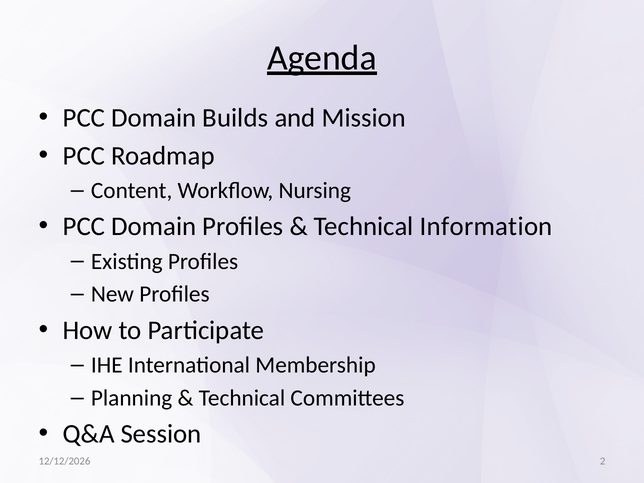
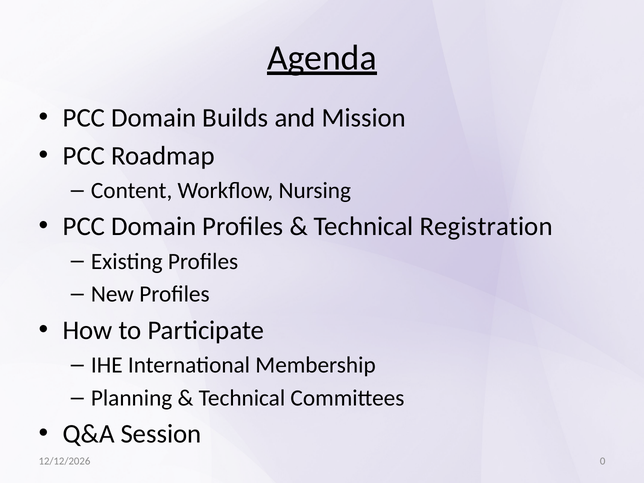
Information: Information -> Registration (486, 227)
2: 2 -> 0 (603, 461)
